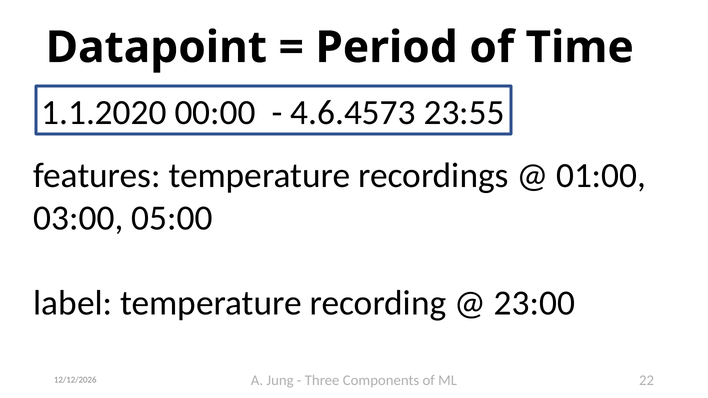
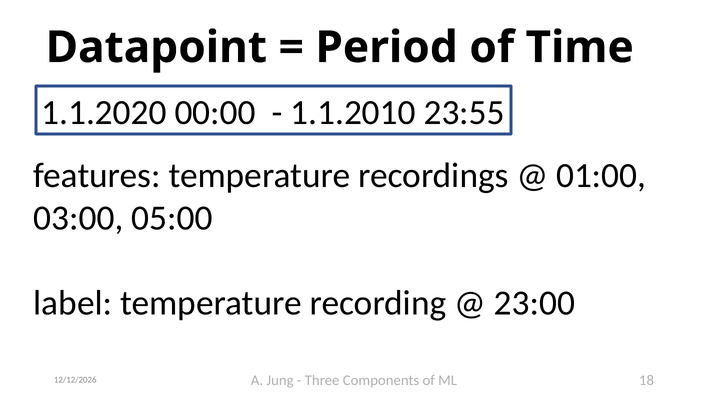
4.6.4573: 4.6.4573 -> 1.1.2010 (353, 113)
22: 22 -> 18 (647, 381)
